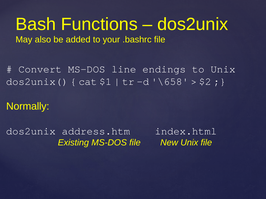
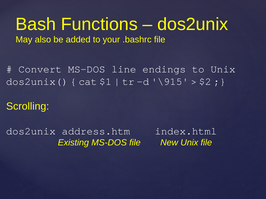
\658: \658 -> \915 (170, 82)
Normally: Normally -> Scrolling (28, 107)
